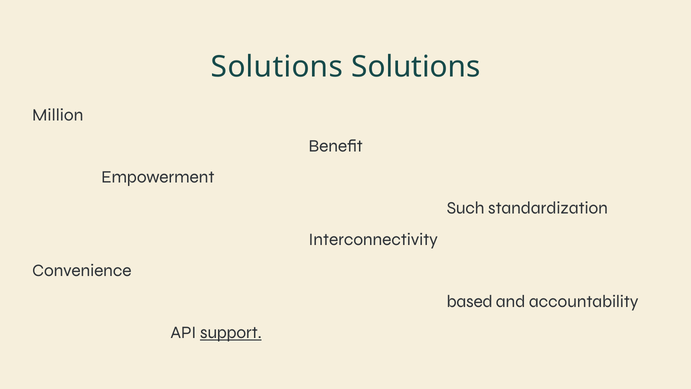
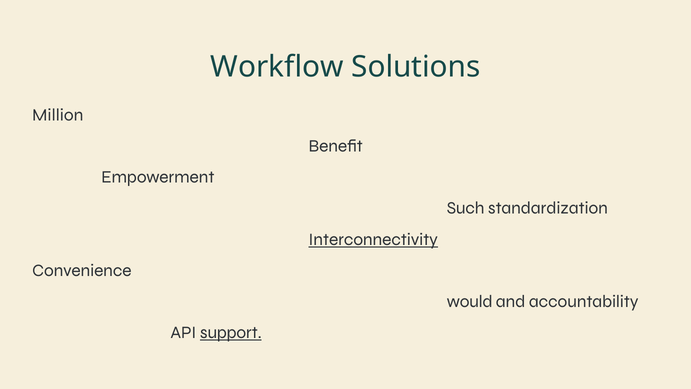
Solutions: Solutions -> Workflow (277, 67)
Interconnectivity underline: none -> present (373, 239)
based: based -> would (470, 301)
